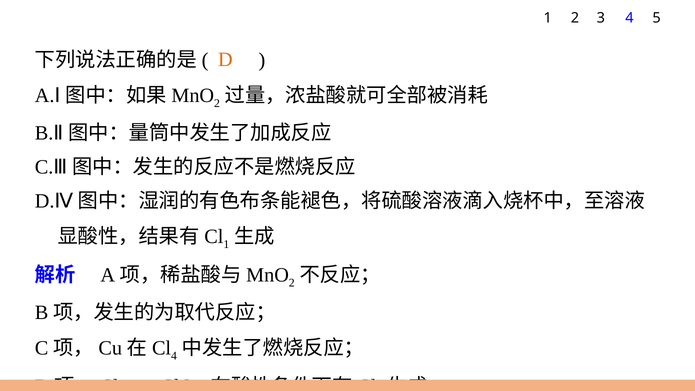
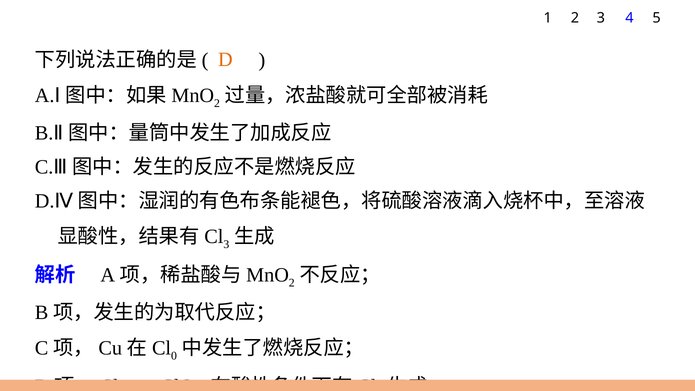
1: 1 -> 3 (226, 244)
4: 4 -> 0 (174, 356)
